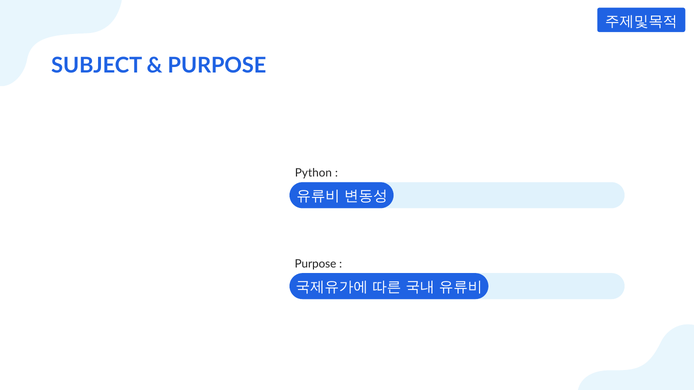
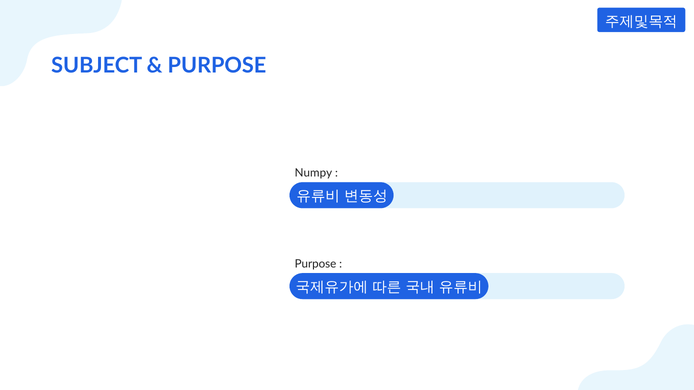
Python: Python -> Numpy (313, 173)
